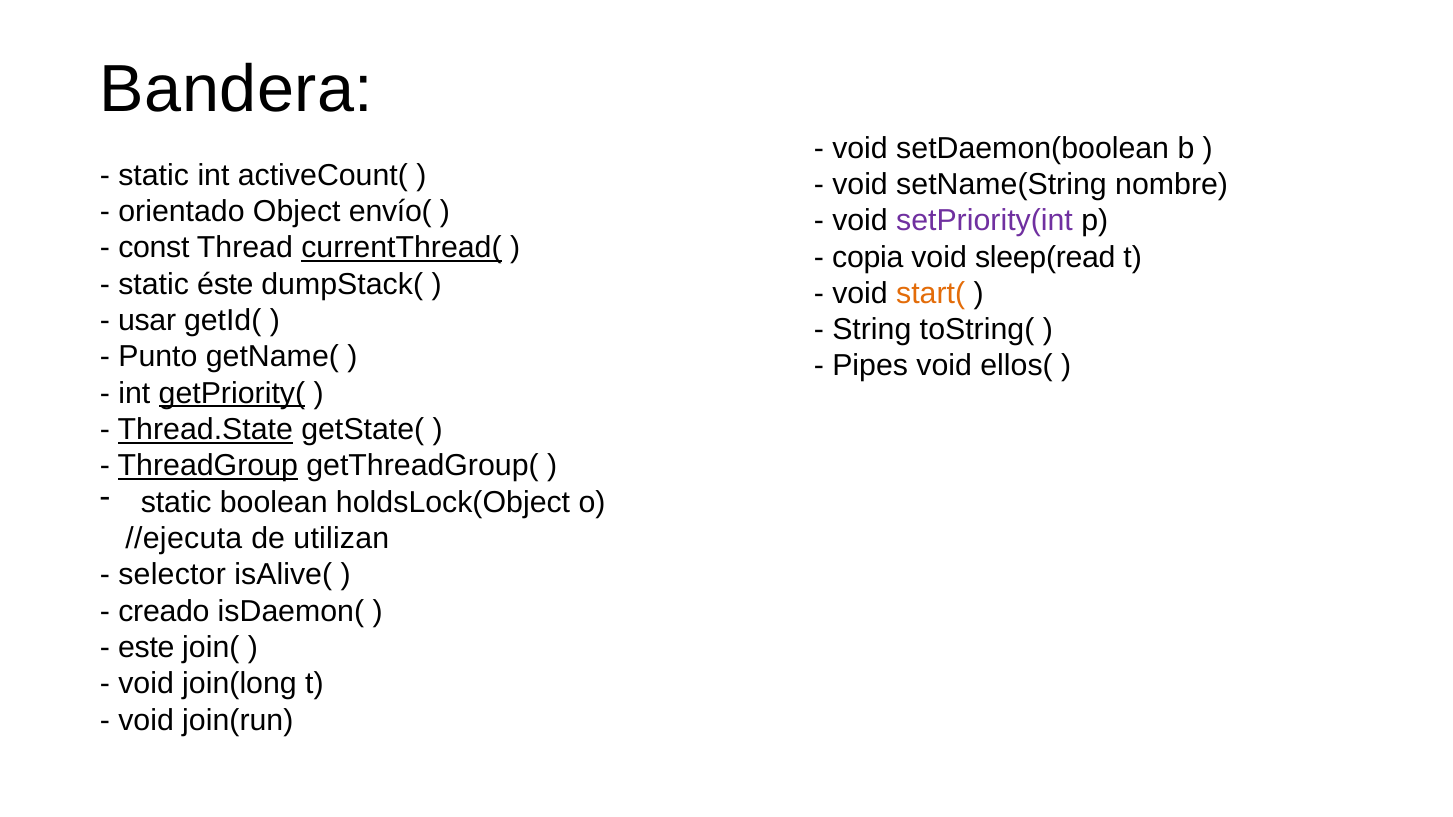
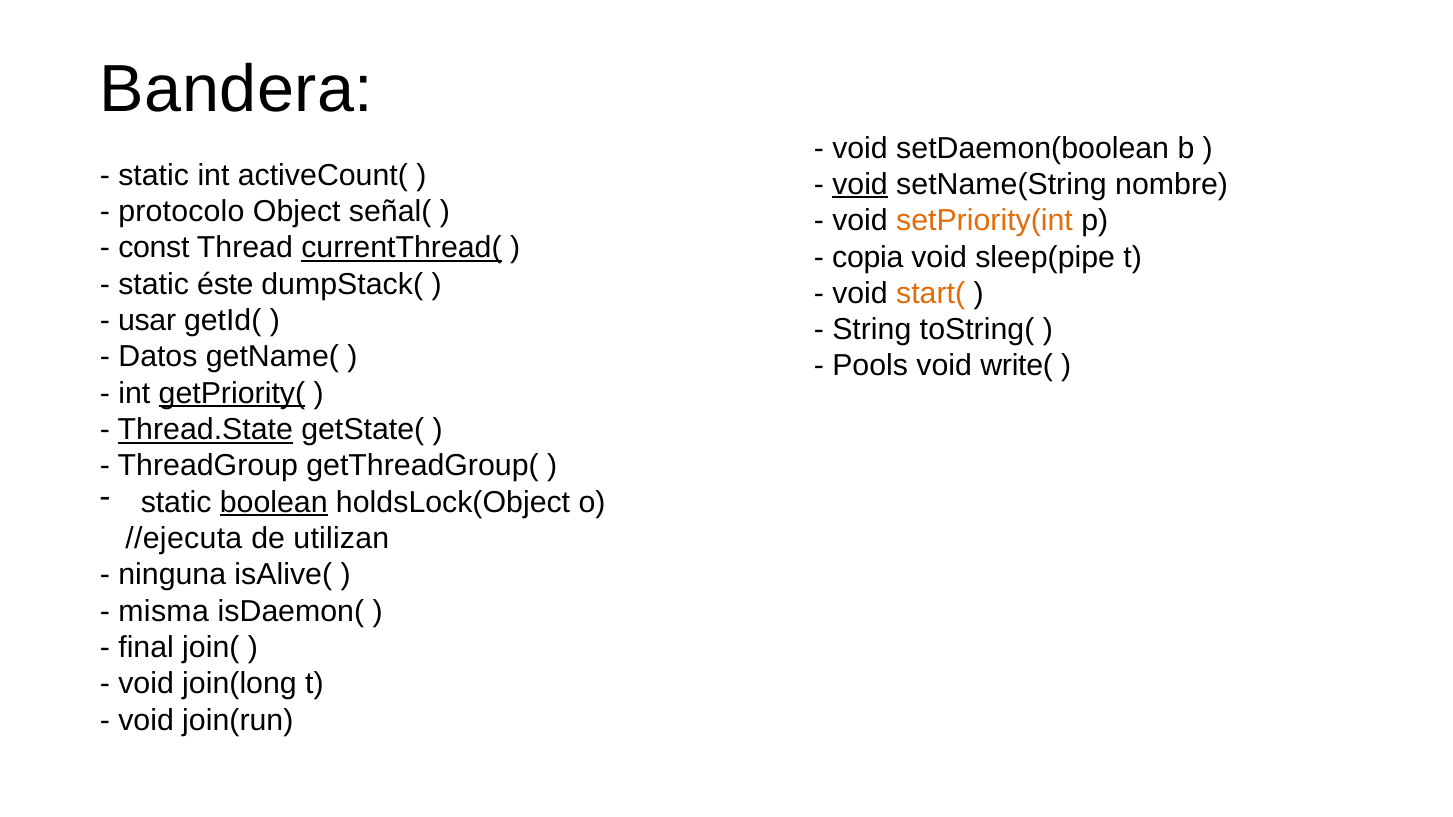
void underline: none -> present (860, 184)
orientado: orientado -> protocolo (181, 212)
envío(: envío( -> señal( (390, 212)
setPriority(int colour: purple -> orange (985, 221)
sleep(read: sleep(read -> sleep(pipe (1045, 257)
Punto: Punto -> Datos (158, 357)
Pipes: Pipes -> Pools (870, 366)
ellos(: ellos( -> write( (1017, 366)
ThreadGroup underline: present -> none (208, 466)
boolean underline: none -> present (274, 502)
selector: selector -> ninguna (172, 575)
creado: creado -> misma (164, 611)
este: este -> final (146, 648)
